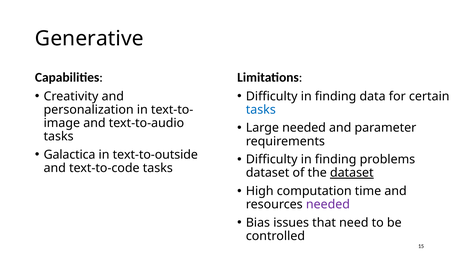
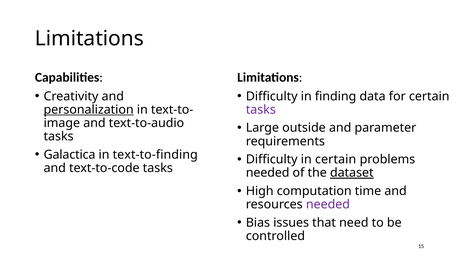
Generative: Generative -> Limitations (89, 39)
personalization underline: none -> present (89, 110)
tasks colour: blue -> purple (261, 110)
Large needed: needed -> outside (304, 128)
text-to-outside: text-to-outside -> text-to-finding (155, 155)
finding: finding -> certain (336, 160)
dataset: dataset -> needed (268, 173)
